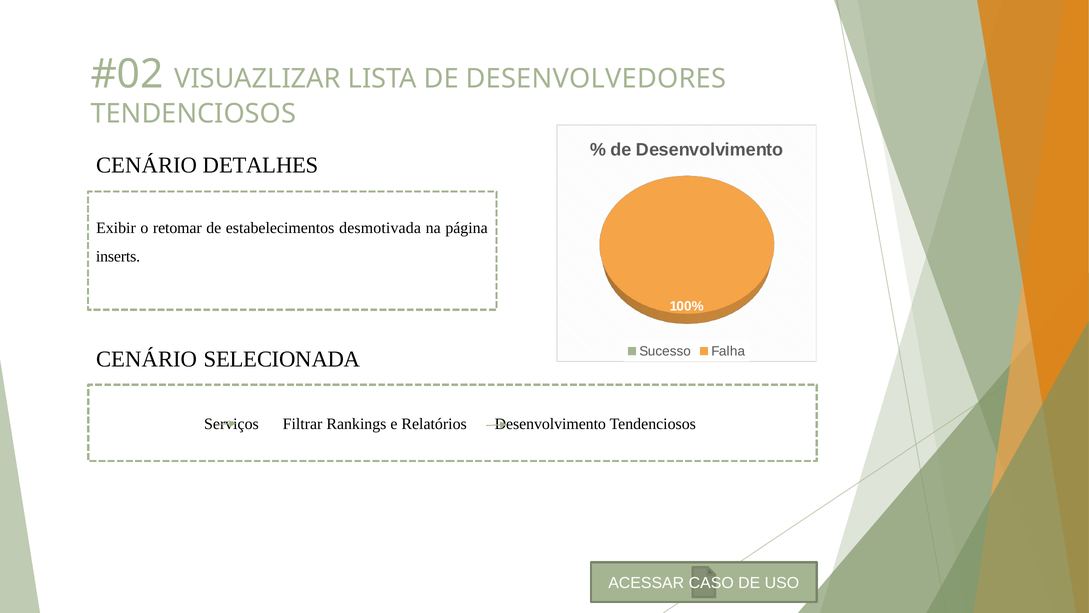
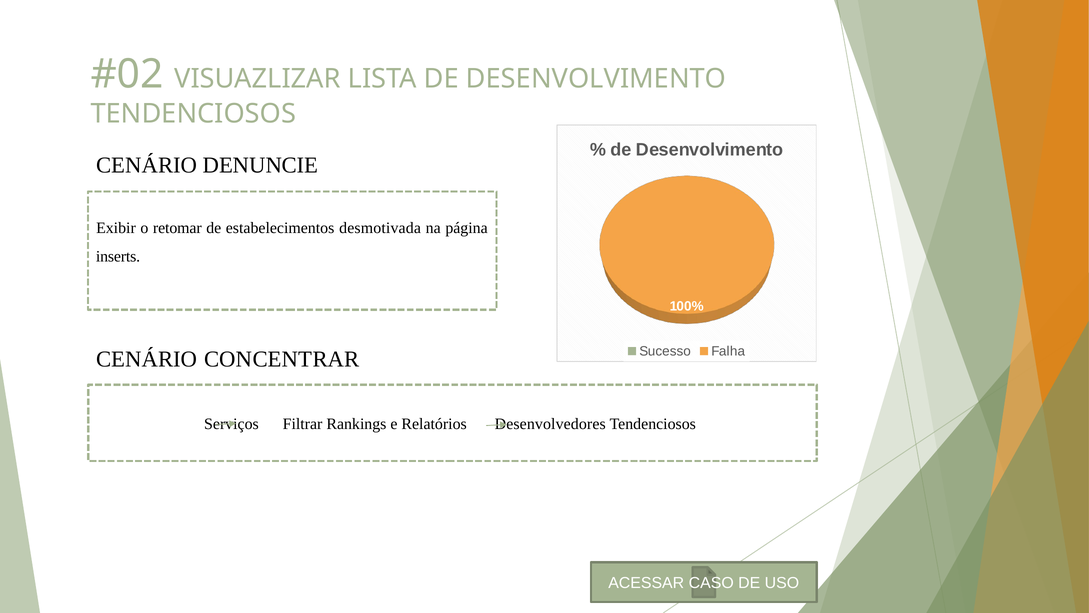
LISTA DE DESENVOLVEDORES: DESENVOLVEDORES -> DESENVOLVIMENTO (596, 78)
DETALHES: DETALHES -> DENUNCIE (261, 165)
SELECIONADA: SELECIONADA -> CONCENTRAR (282, 359)
Relatórios Desenvolvimento: Desenvolvimento -> Desenvolvedores (550, 424)
